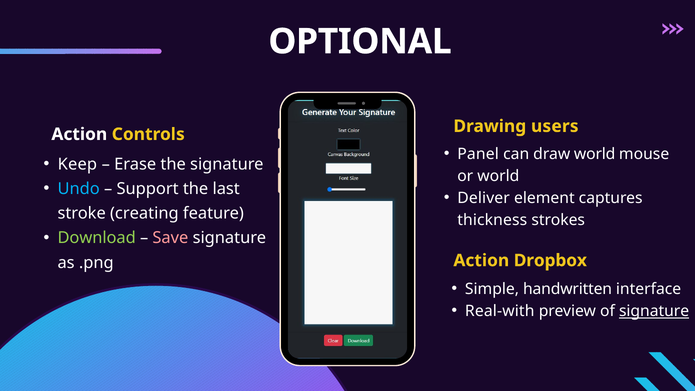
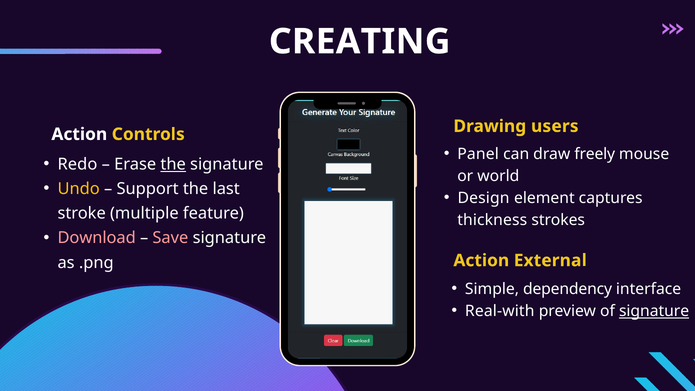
OPTIONAL: OPTIONAL -> CREATING (360, 42)
draw world: world -> freely (595, 154)
Keep: Keep -> Redo (77, 164)
the underline: none -> present (173, 164)
Undo colour: light blue -> yellow (79, 189)
Deliver: Deliver -> Design (484, 198)
creating: creating -> multiple (144, 213)
Download colour: light green -> pink (97, 238)
Dropbox: Dropbox -> External (550, 260)
handwritten: handwritten -> dependency (568, 289)
